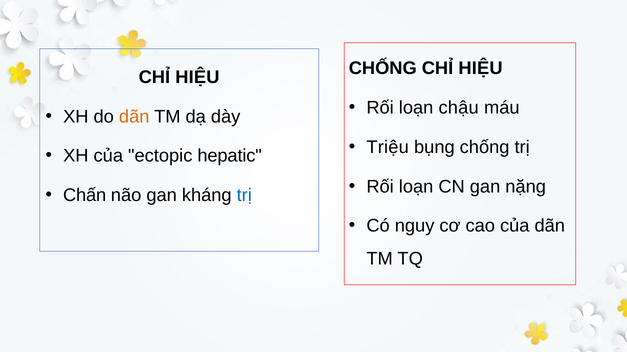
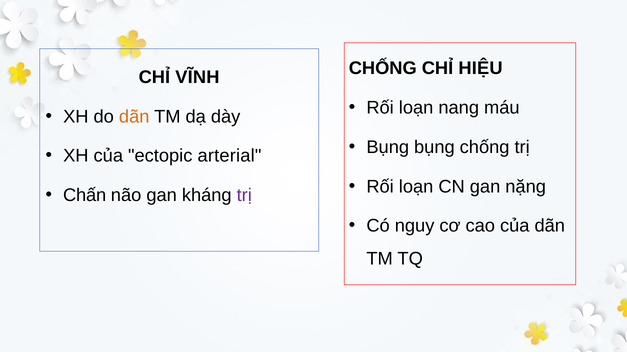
HIỆU: HIỆU -> VĨNH (197, 77)
chậu: chậu -> nang (459, 108)
Triệu: Triệu -> Bụng (388, 147)
hepatic: hepatic -> arterial (229, 156)
trị colour: blue -> purple (244, 196)
